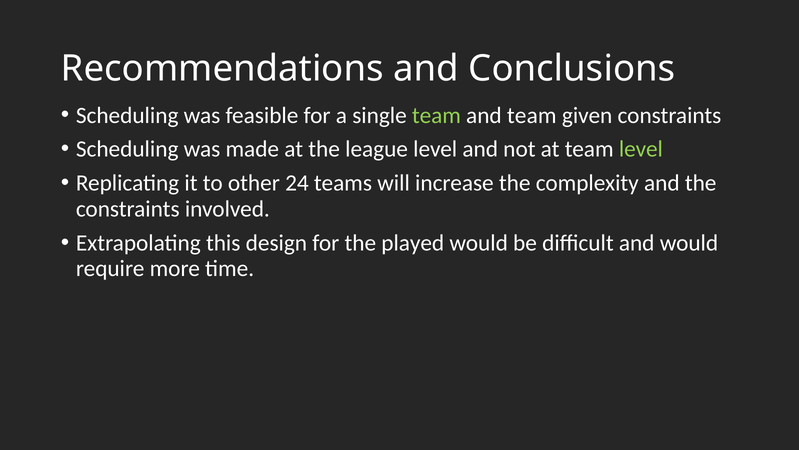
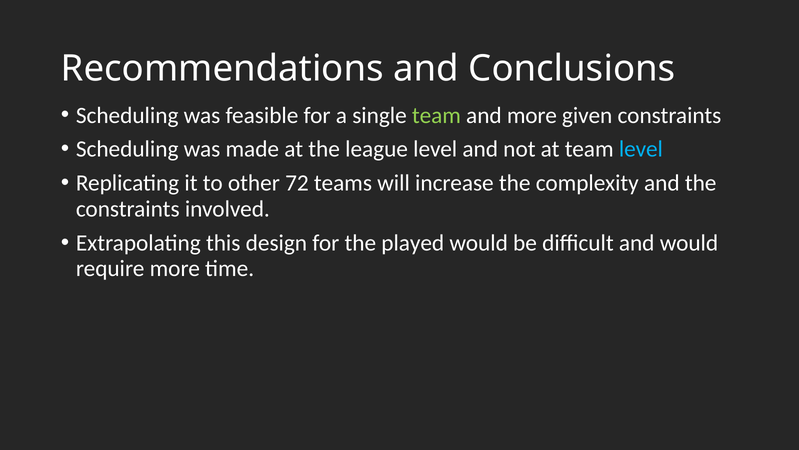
and team: team -> more (532, 115)
level colour: light green -> light blue (641, 149)
24: 24 -> 72 (297, 183)
